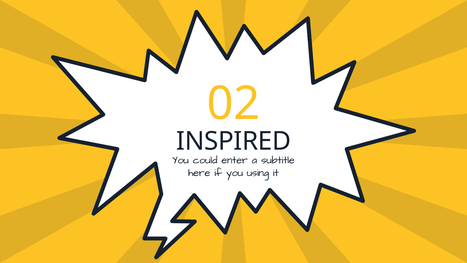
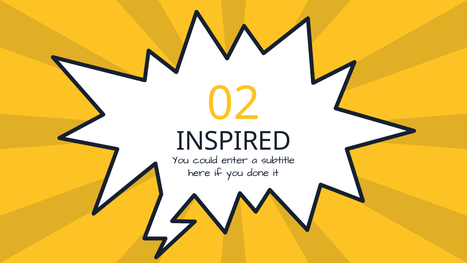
using: using -> done (258, 172)
